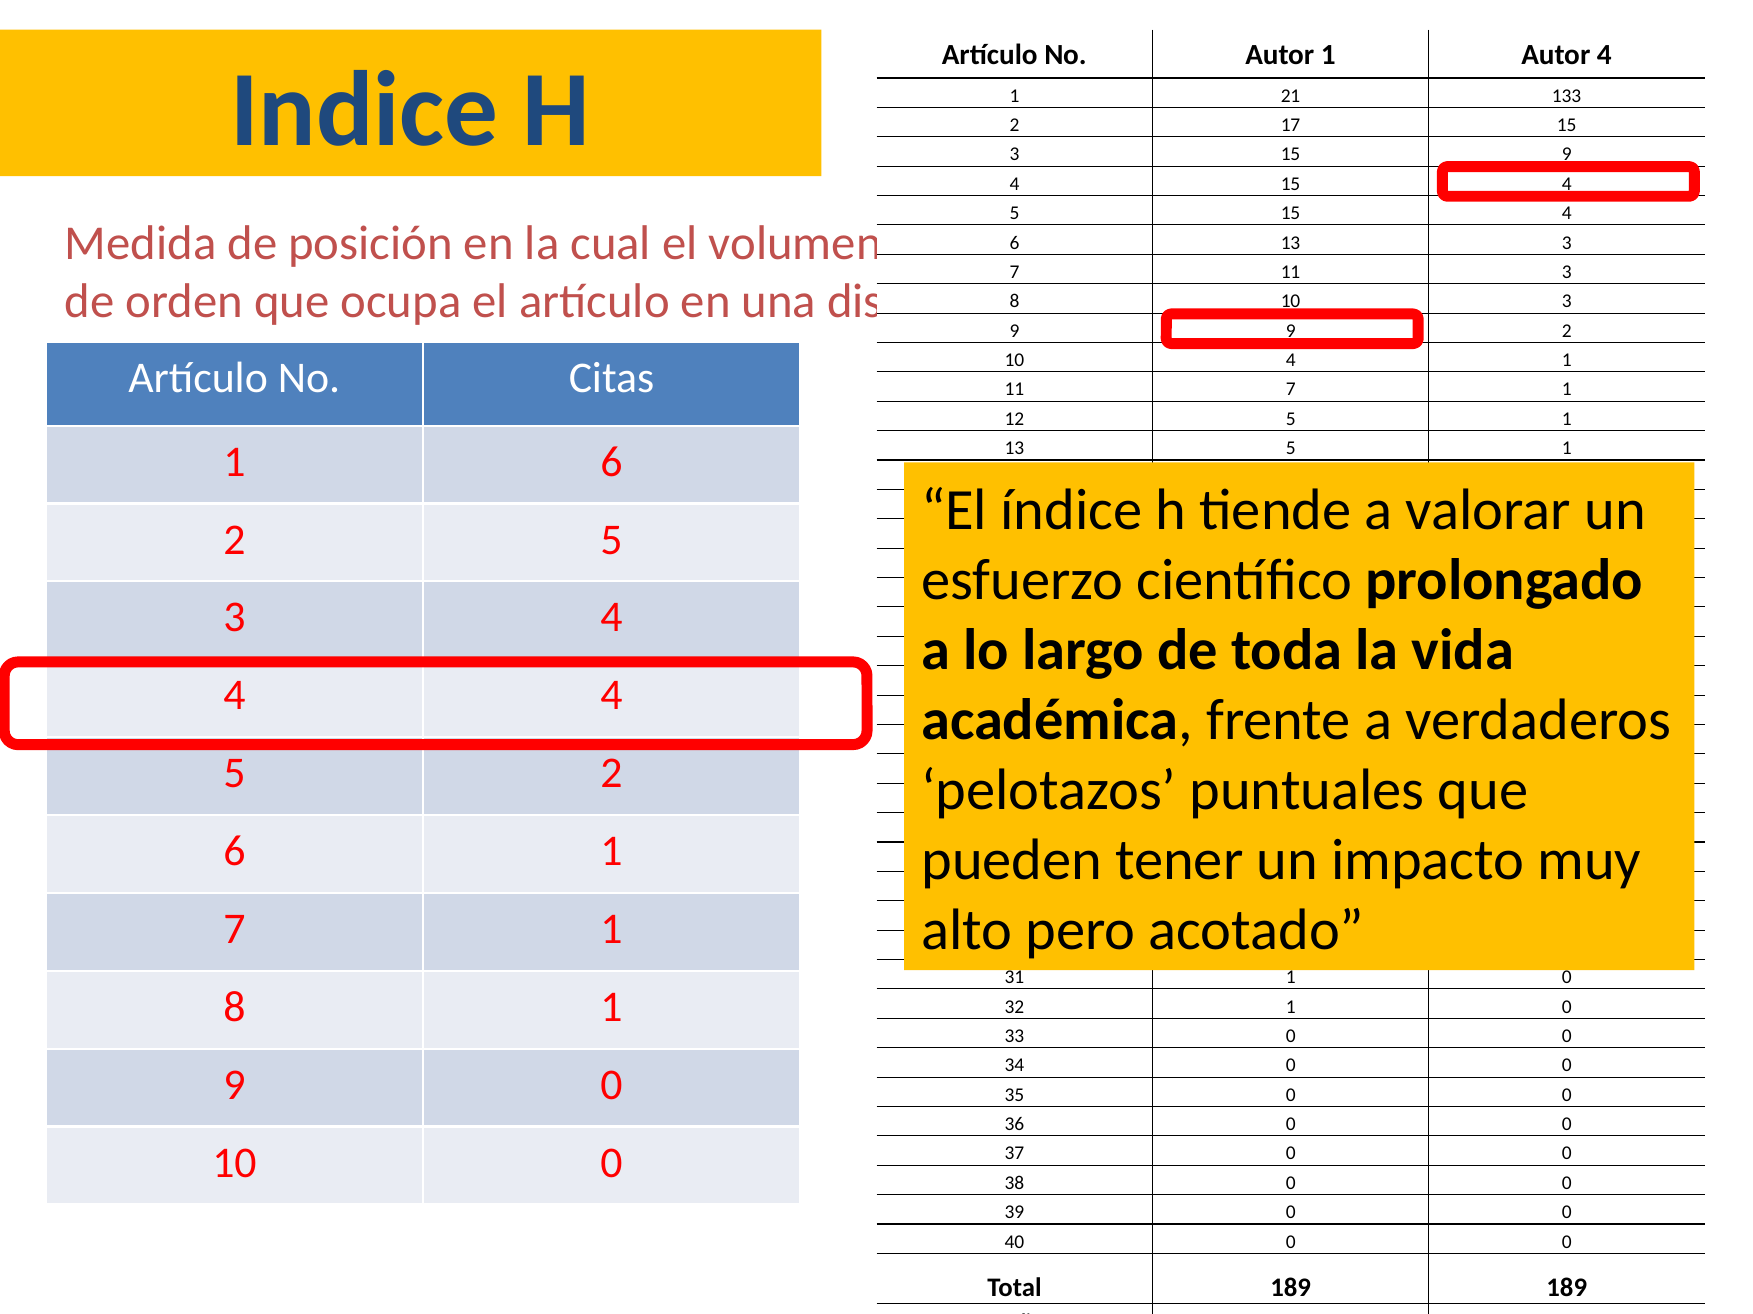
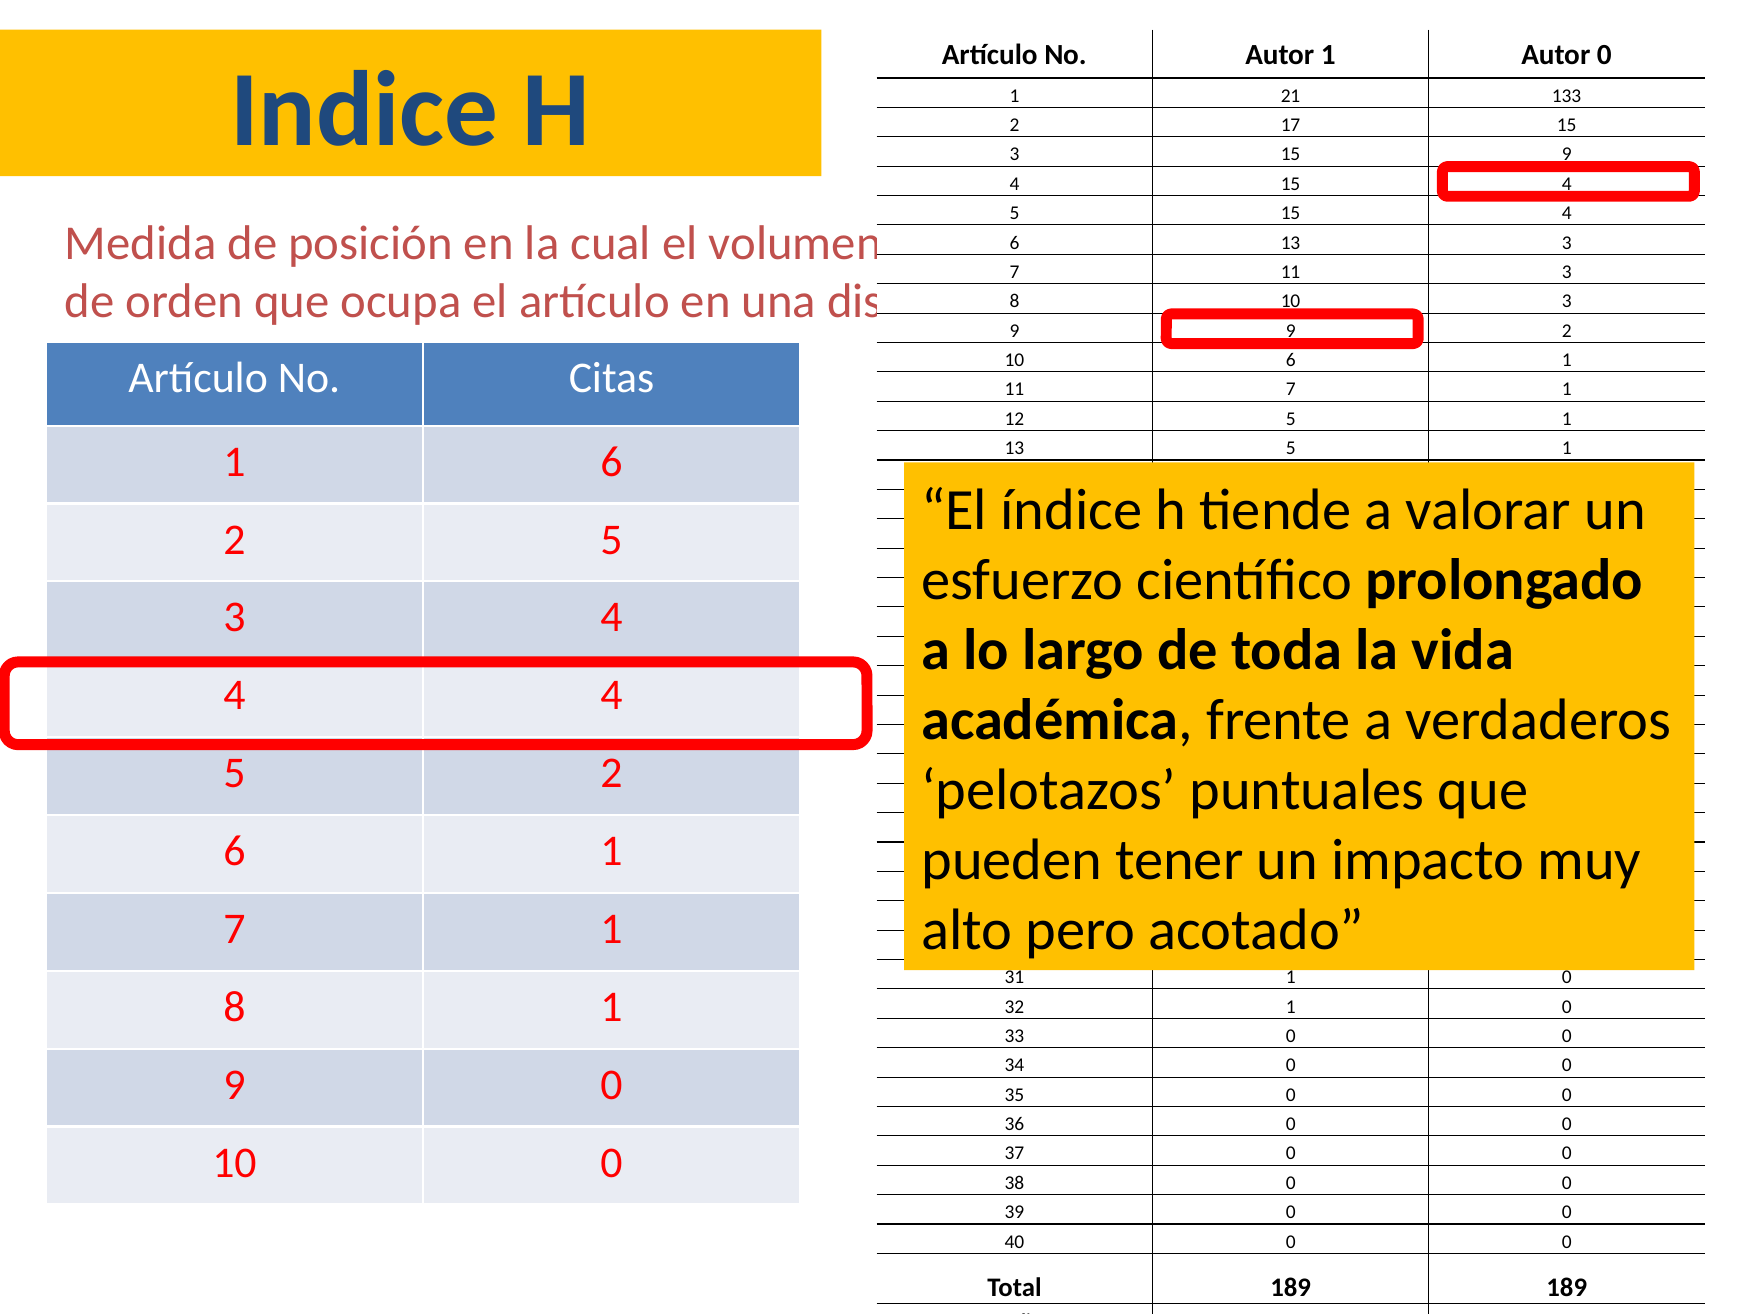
Autor 4: 4 -> 0 (1604, 54)
10 4: 4 -> 6 (1291, 360)
